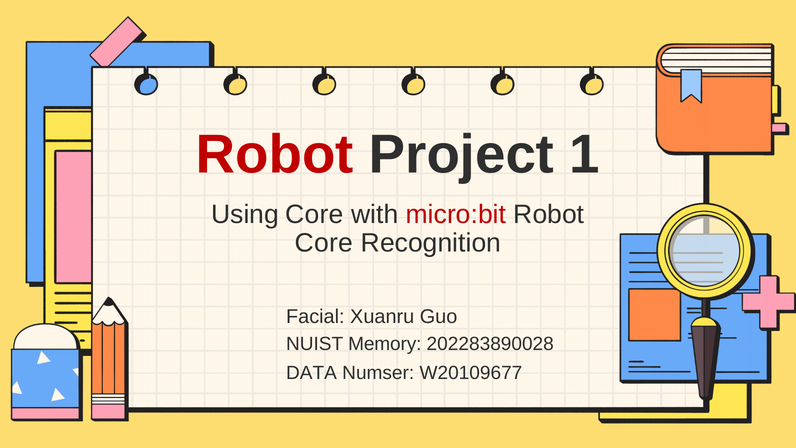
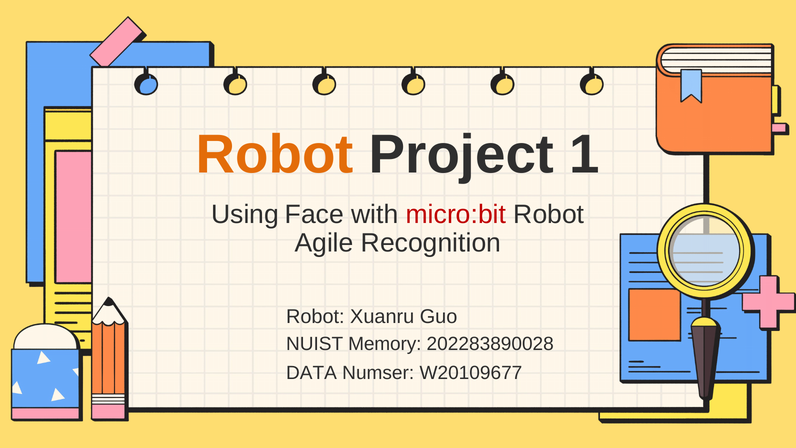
Robot colour: red -> orange (275, 155)
Using Core: Core -> Face (314, 214)
Core: Core -> Agile (324, 243)
Facial: Facial -> Robot (315, 317)
